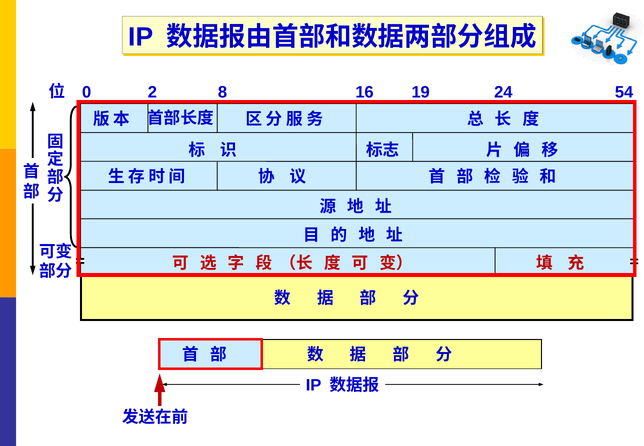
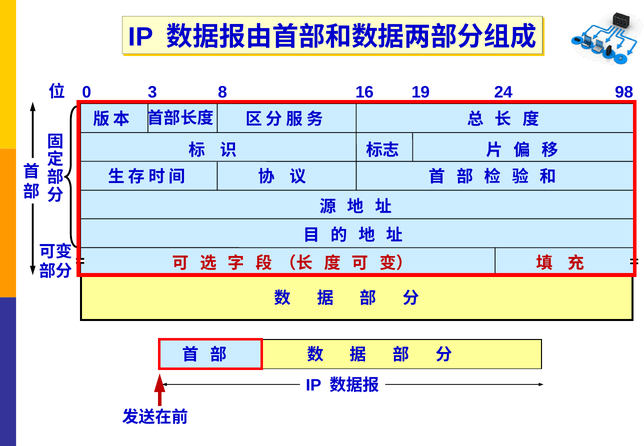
2: 2 -> 3 (152, 92)
54: 54 -> 98 (624, 92)
